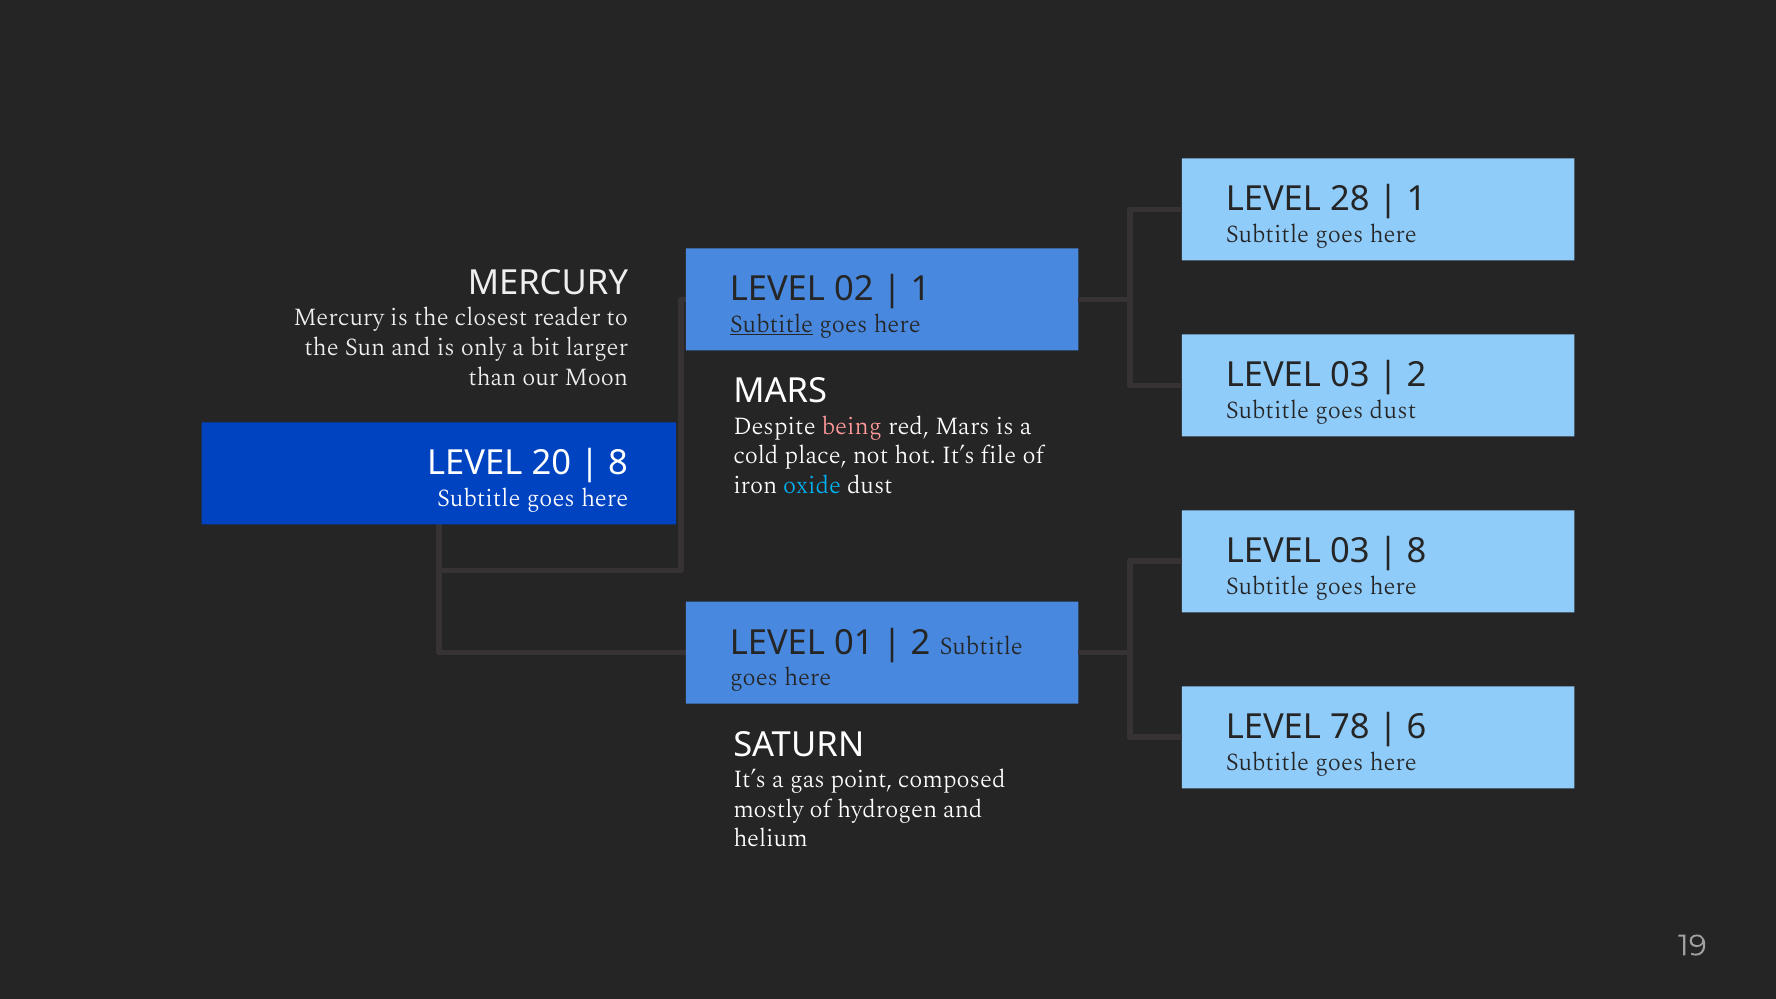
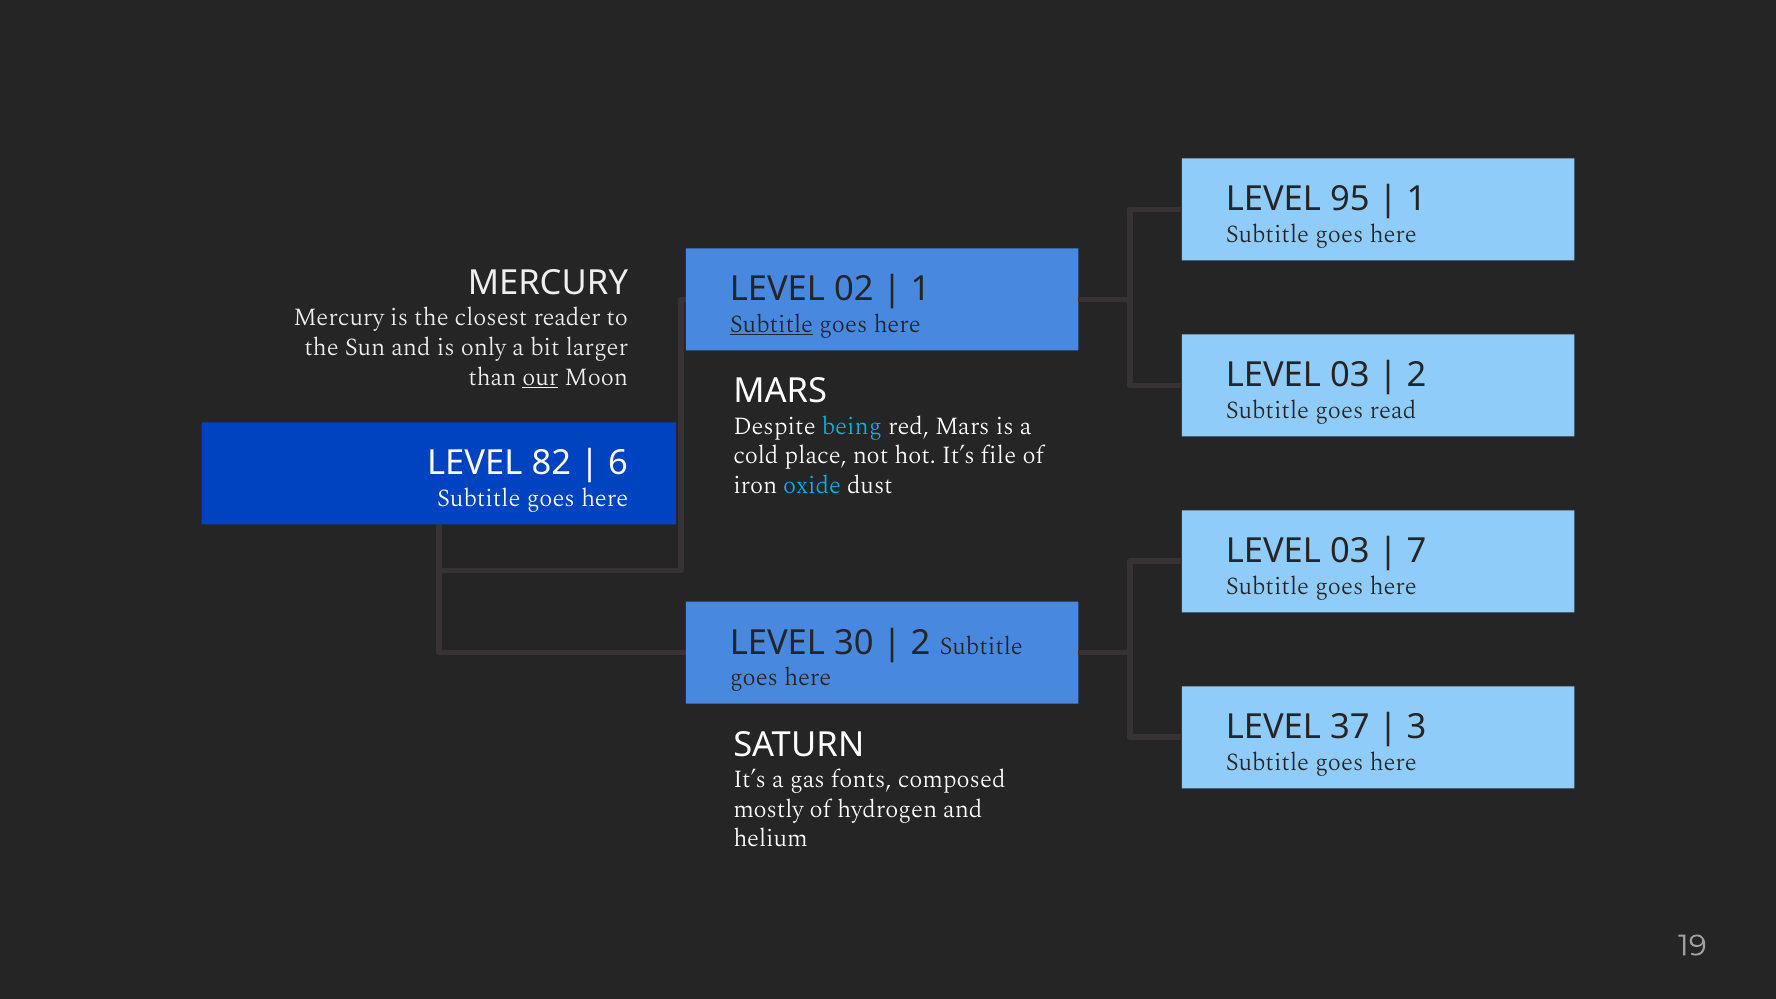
28: 28 -> 95 (1350, 200)
our underline: none -> present (540, 377)
goes dust: dust -> read (1393, 410)
being colour: pink -> light blue (852, 426)
20: 20 -> 82 (551, 463)
8: 8 -> 6 (618, 463)
8: 8 -> 7 (1417, 551)
01: 01 -> 30 (854, 643)
78: 78 -> 37 (1350, 727)
6: 6 -> 3 (1417, 727)
point: point -> fonts (861, 780)
